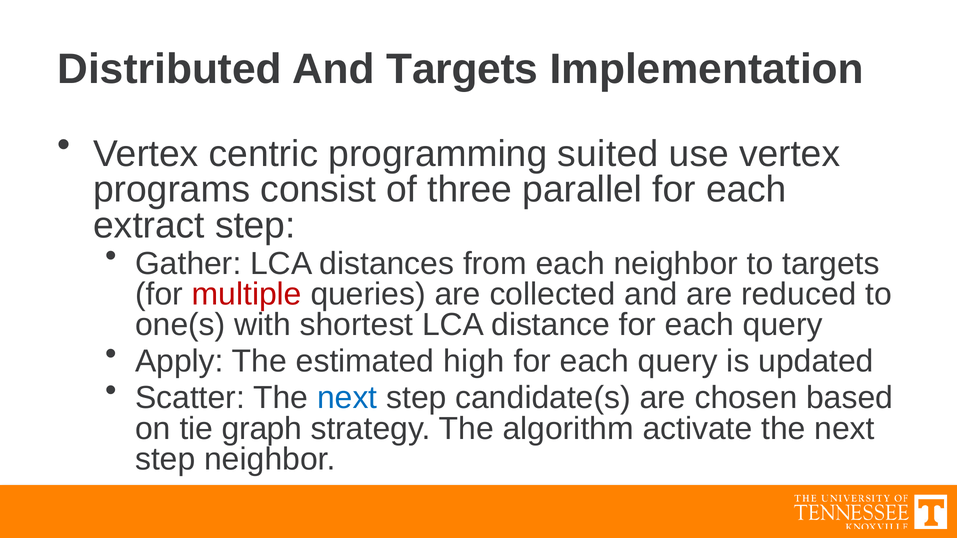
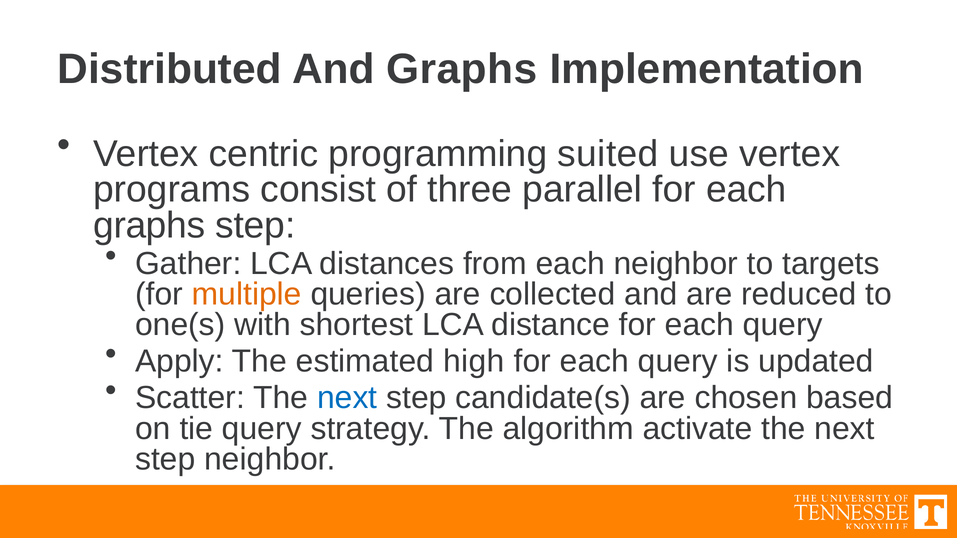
And Targets: Targets -> Graphs (462, 69)
extract: extract -> graphs (149, 225)
multiple colour: red -> orange (247, 294)
tie graph: graph -> query (262, 429)
